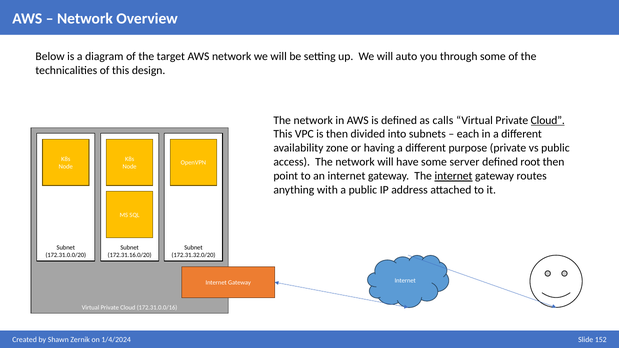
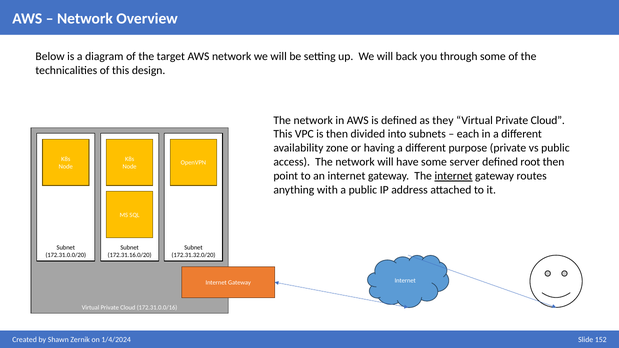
auto: auto -> back (407, 56)
calls: calls -> they (443, 120)
Cloud underline: present -> none (548, 120)
